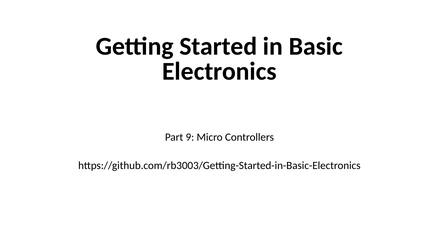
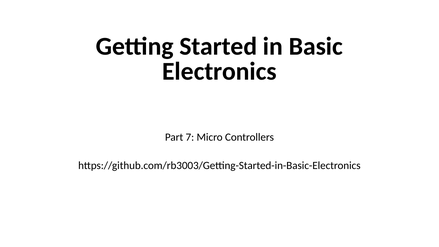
9: 9 -> 7 (190, 137)
